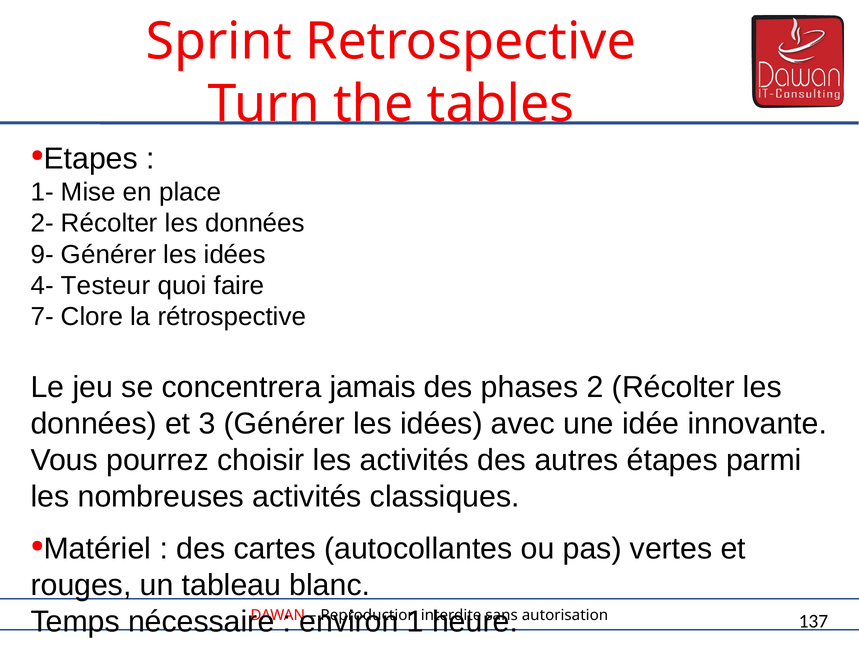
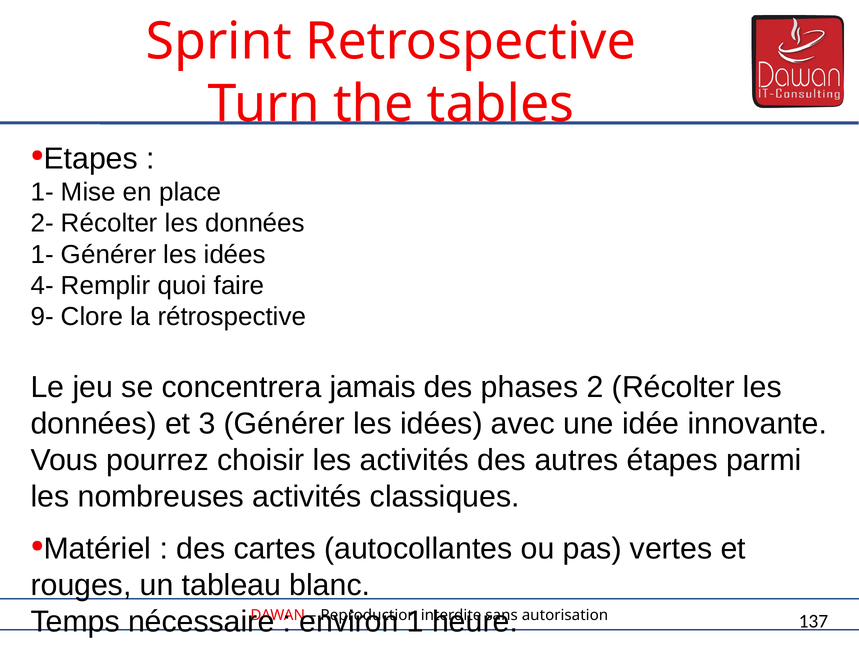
9-: 9- -> 1- (42, 254)
Testeur: Testeur -> Remplir (106, 285)
7-: 7- -> 9- (42, 317)
